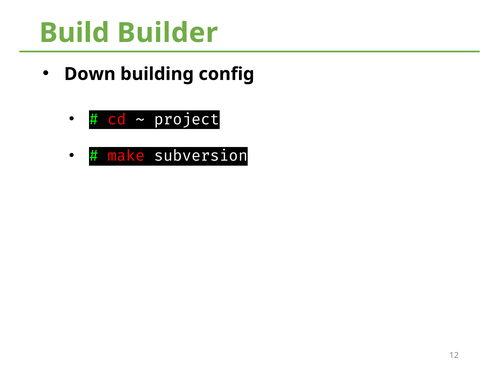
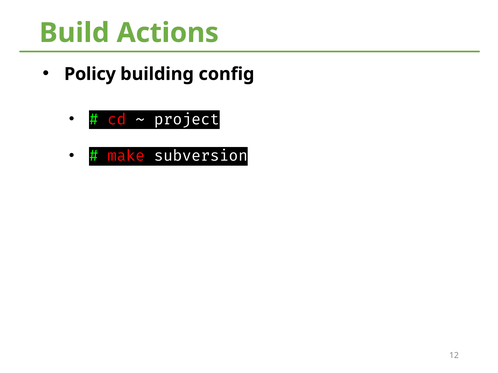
Builder: Builder -> Actions (168, 33)
Down: Down -> Policy (90, 74)
